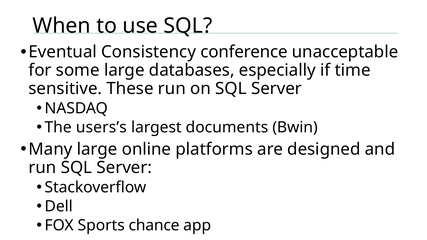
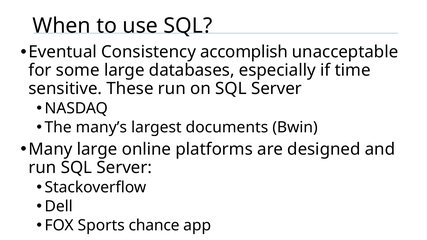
conference: conference -> accomplish (244, 52)
users’s: users’s -> many’s (101, 127)
